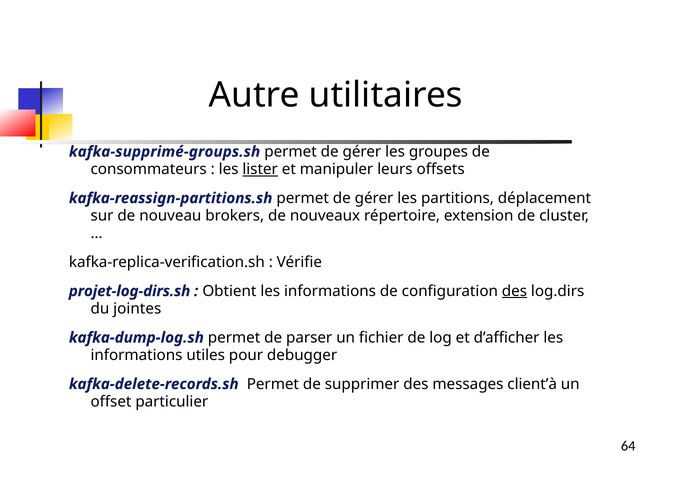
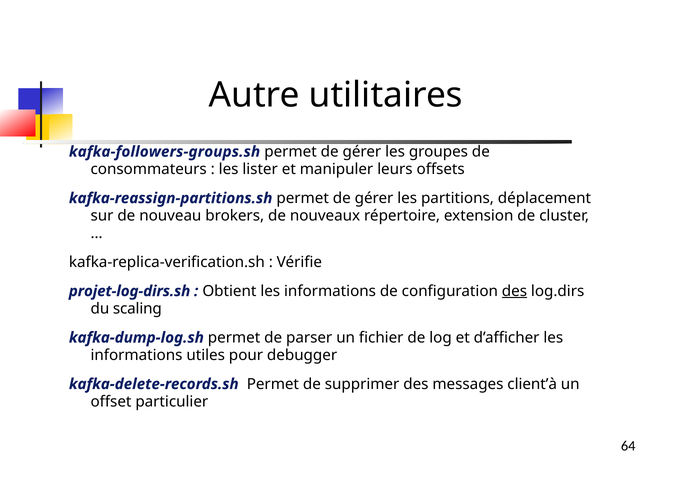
kafka-supprimé-groups.sh: kafka-supprimé-groups.sh -> kafka-followers-groups.sh (165, 152)
lister underline: present -> none (260, 169)
jointes: jointes -> scaling (137, 309)
